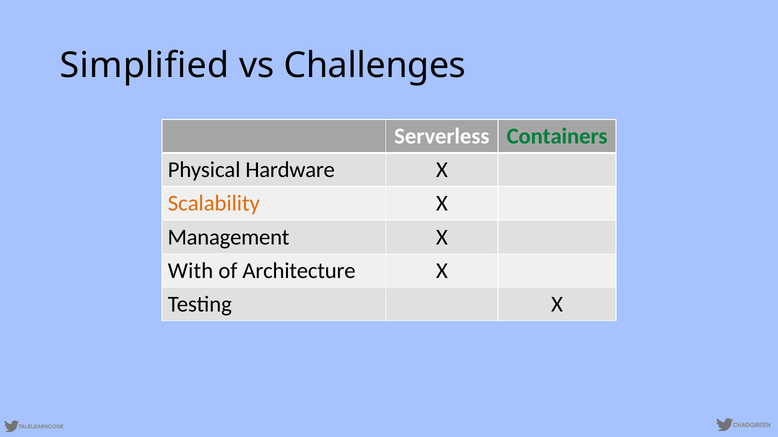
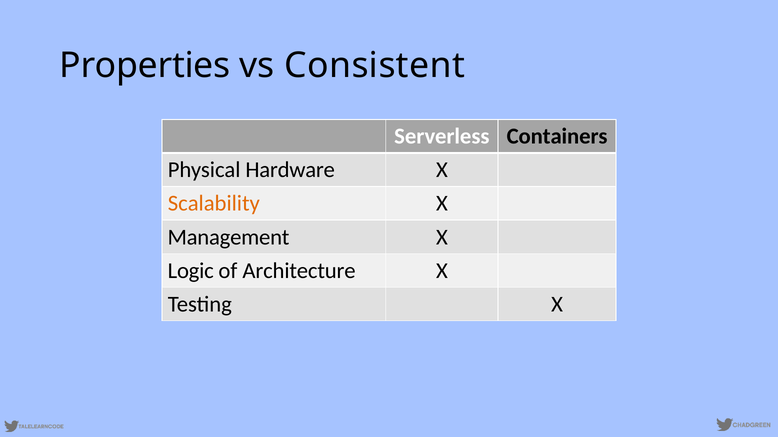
Simplified: Simplified -> Properties (145, 65)
Challenges: Challenges -> Consistent (375, 65)
Containers colour: green -> black (557, 137)
With: With -> Logic (191, 271)
